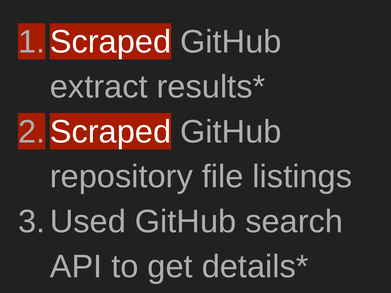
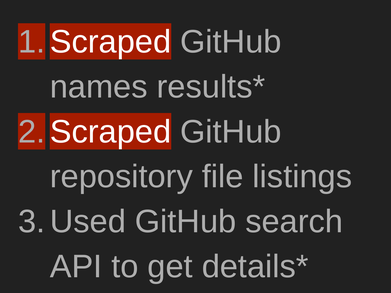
extract: extract -> names (99, 87)
